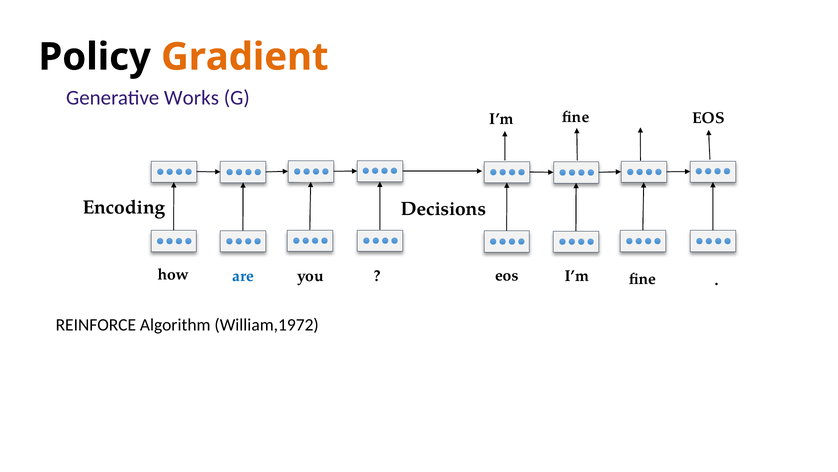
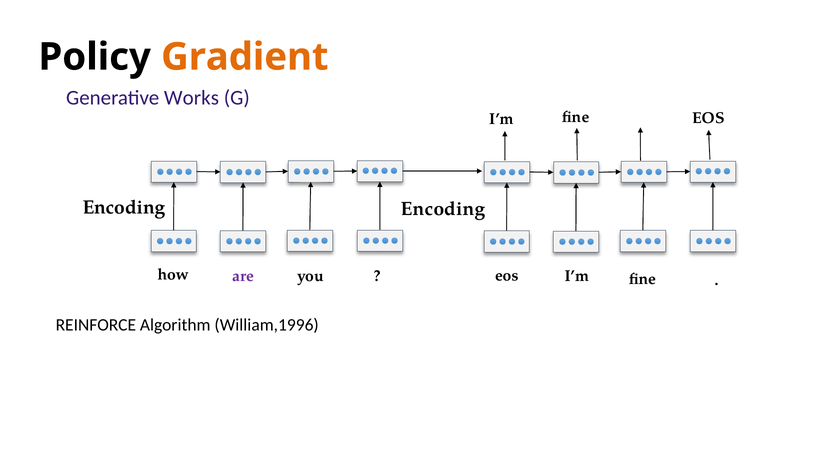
Encoding Decisions: Decisions -> Encoding (443, 209)
are colour: blue -> purple (243, 276)
William,1972: William,1972 -> William,1996 (267, 325)
